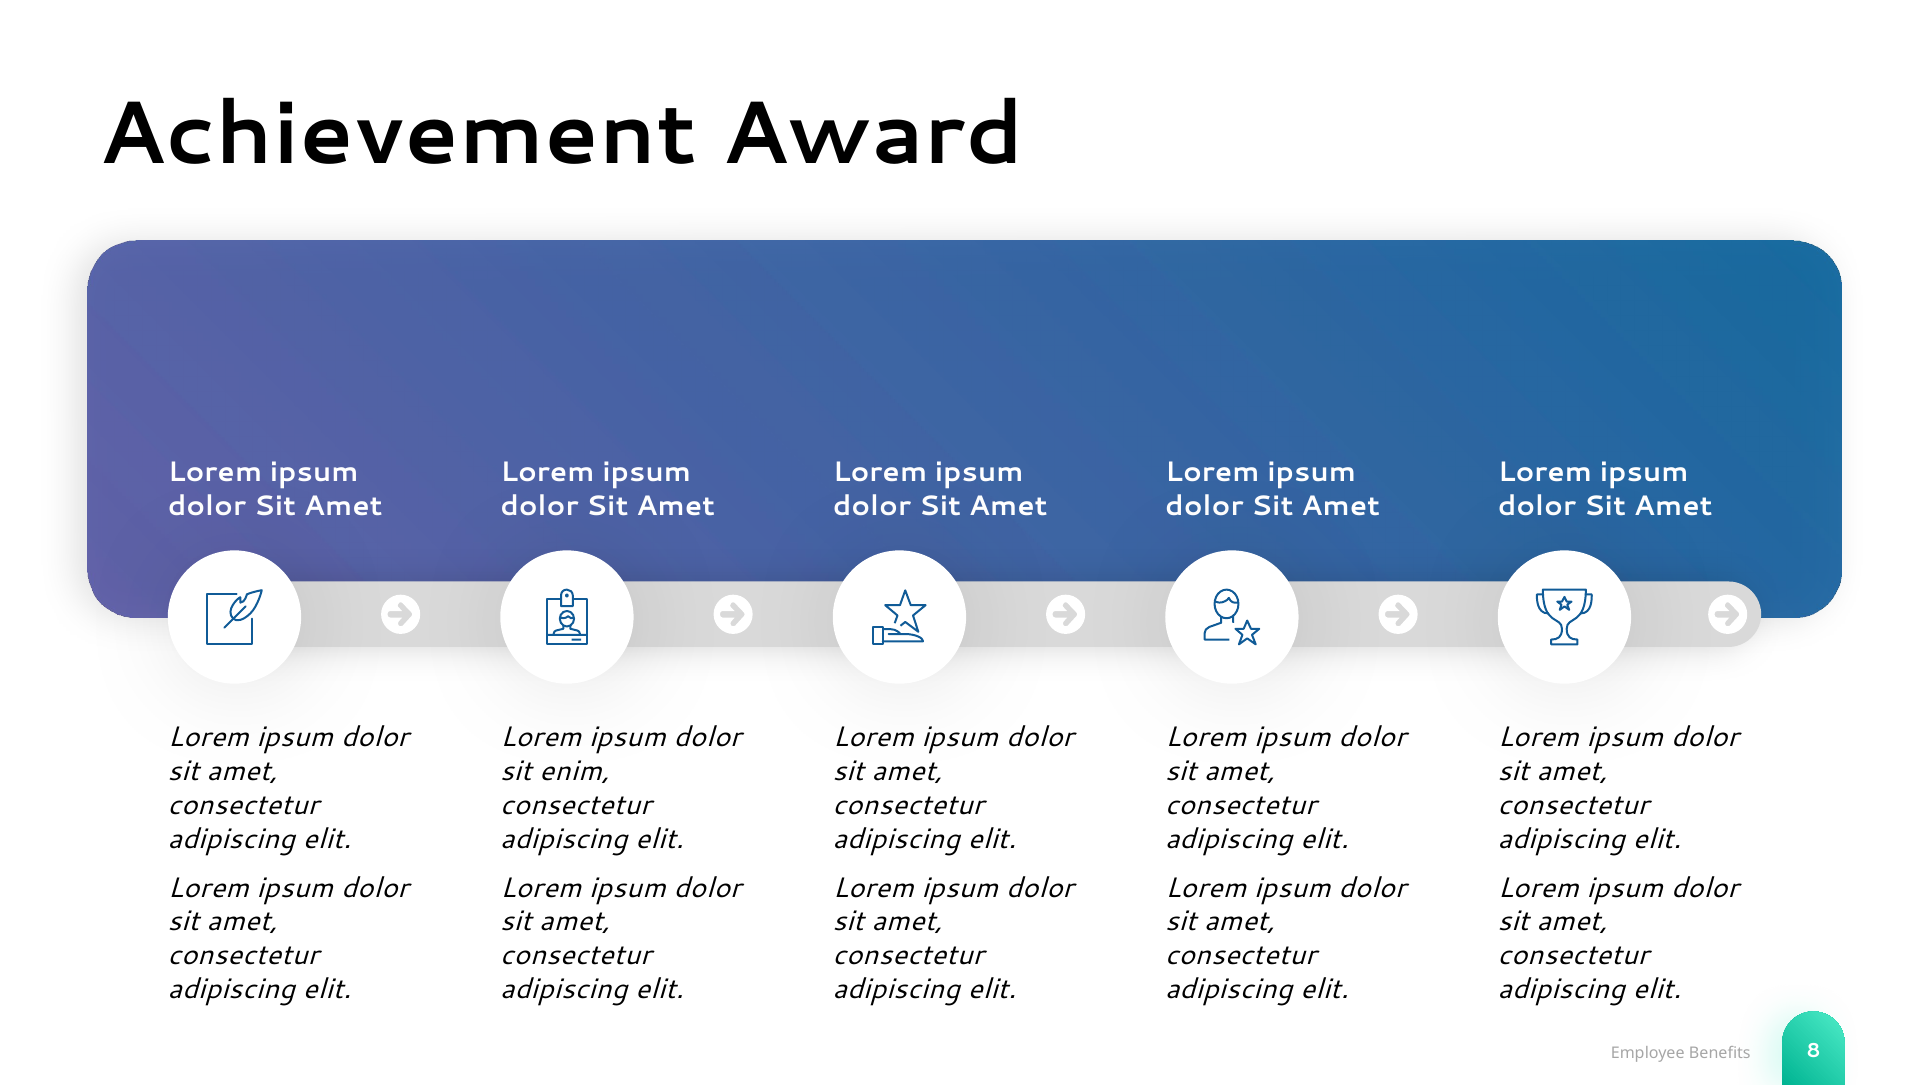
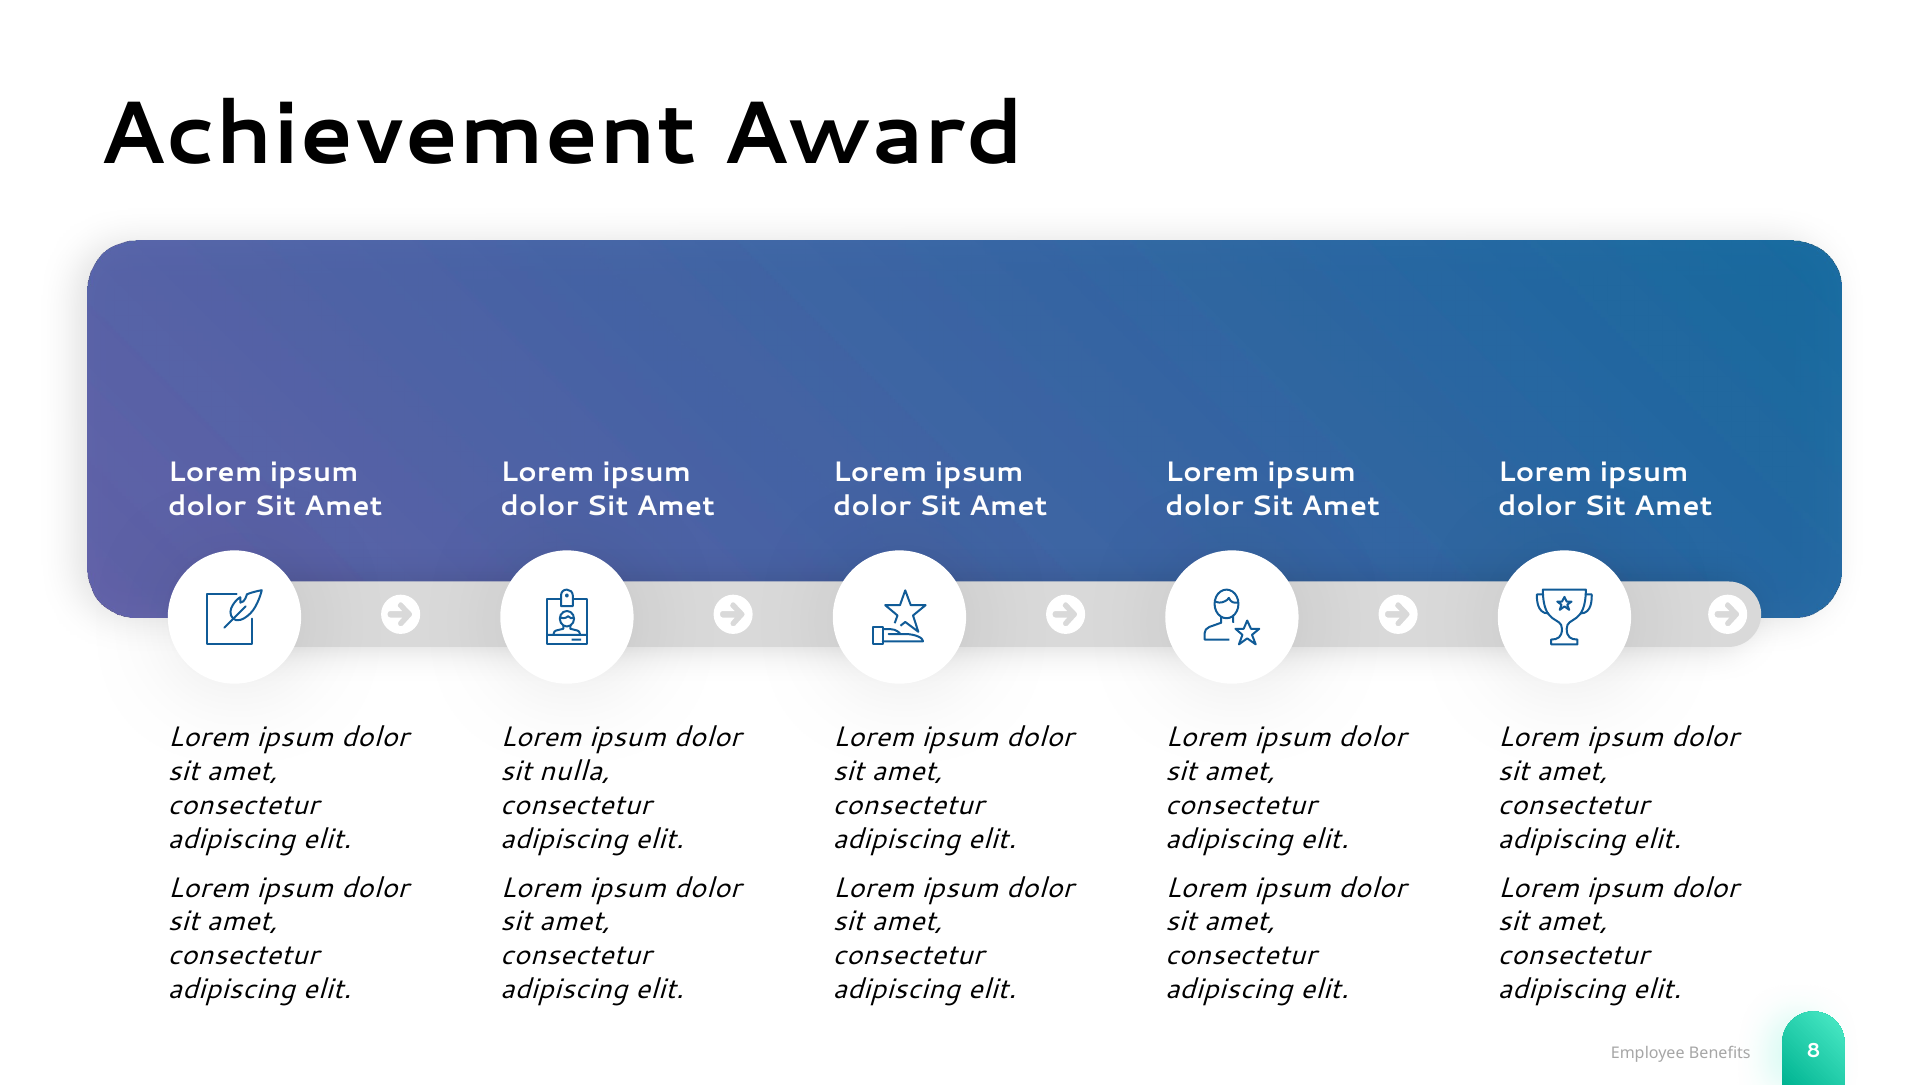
enim: enim -> nulla (575, 771)
